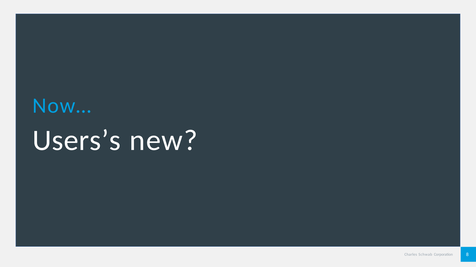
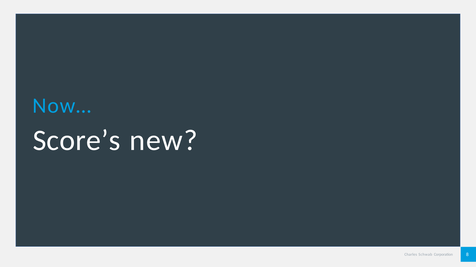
Users’s: Users’s -> Score’s (77, 141)
